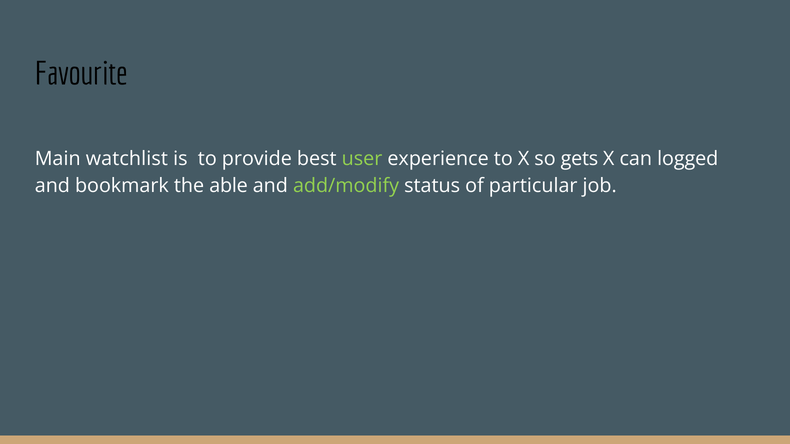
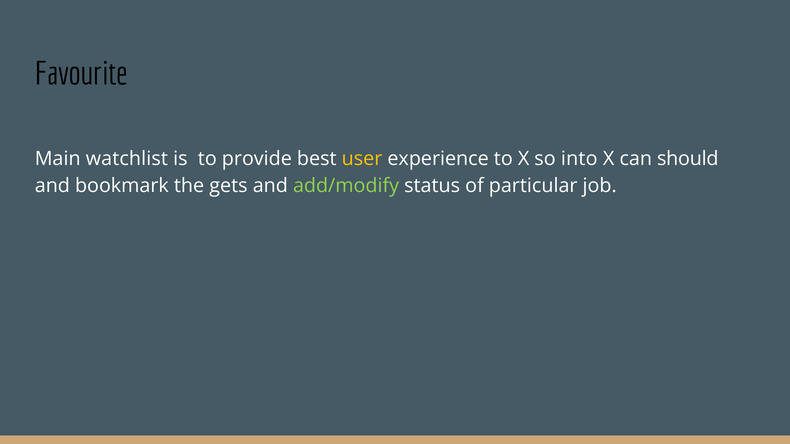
user colour: light green -> yellow (362, 159)
gets: gets -> into (579, 159)
logged: logged -> should (688, 159)
able: able -> gets (228, 186)
